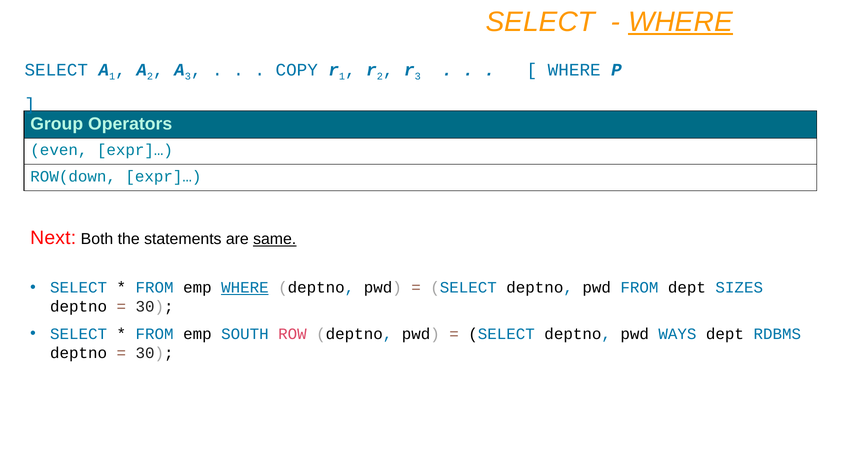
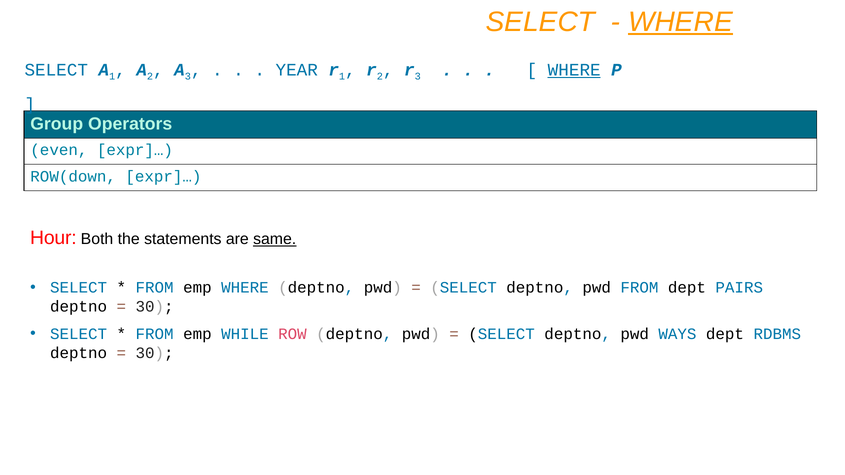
COPY: COPY -> YEAR (297, 70)
WHERE underline: none -> present (574, 70)
Next: Next -> Hour (53, 238)
WHERE underline: present -> none (245, 288)
SIZES: SIZES -> PAIRS (739, 288)
SOUTH: SOUTH -> WHILE (245, 334)
